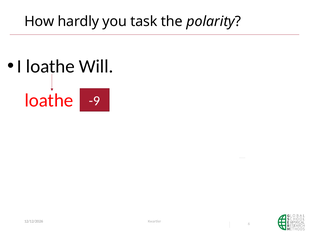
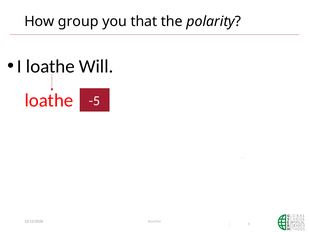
hardly: hardly -> group (78, 21)
task: task -> that (144, 21)
-9: -9 -> -5 (95, 101)
